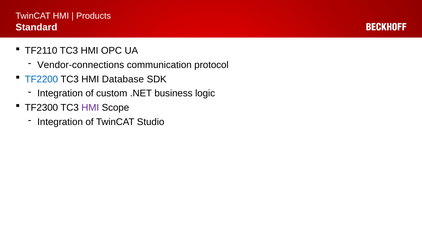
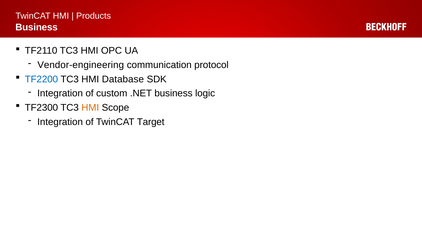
Standard: Standard -> Business (37, 27)
Vendor-connections: Vendor-connections -> Vendor-engineering (81, 65)
HMI colour: purple -> orange (90, 108)
Studio: Studio -> Target (151, 122)
